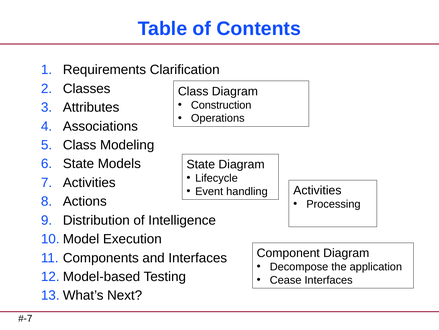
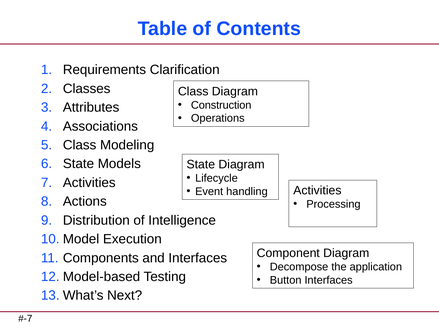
Cease: Cease -> Button (286, 279)
